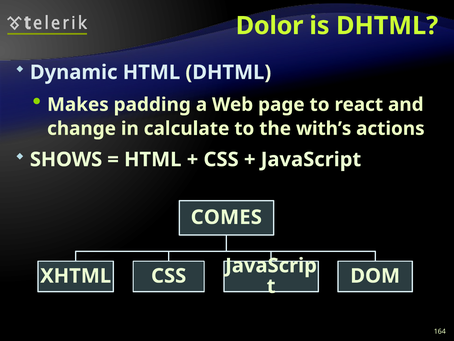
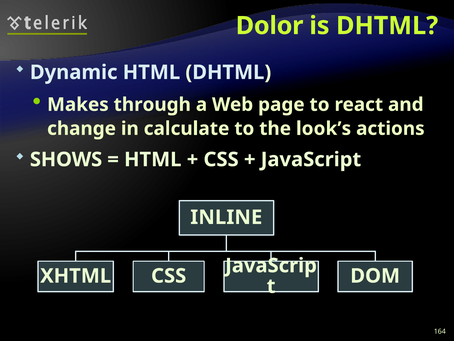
padding: padding -> through (152, 104)
with’s: with’s -> look’s (324, 128)
COMES: COMES -> INLINE (226, 217)
